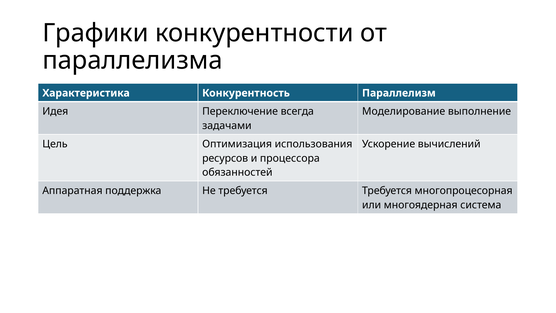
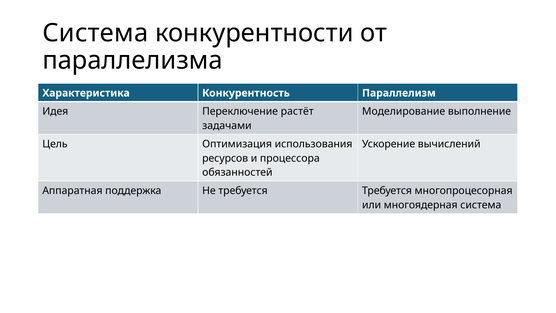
Графики: Графики -> Система (95, 33)
всегда: всегда -> растёт (297, 111)
